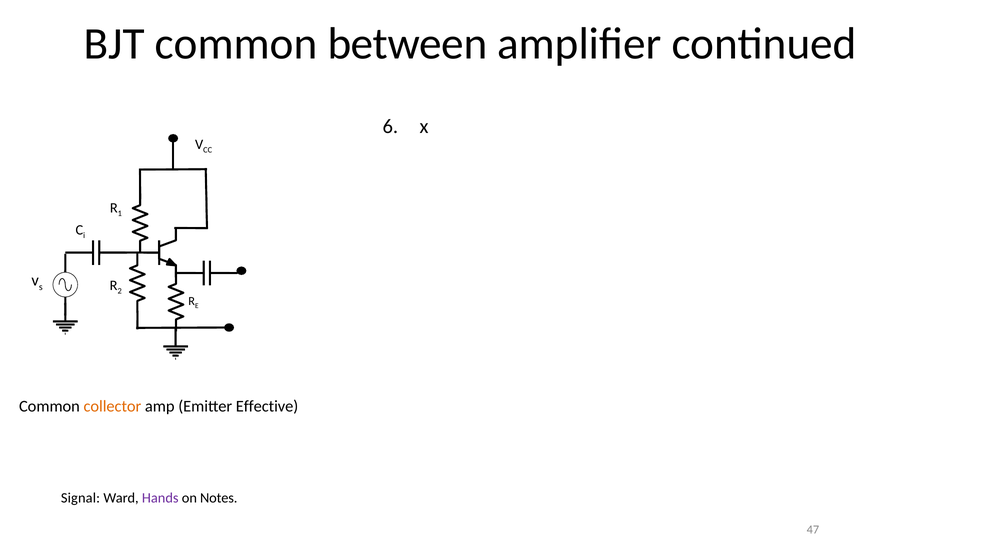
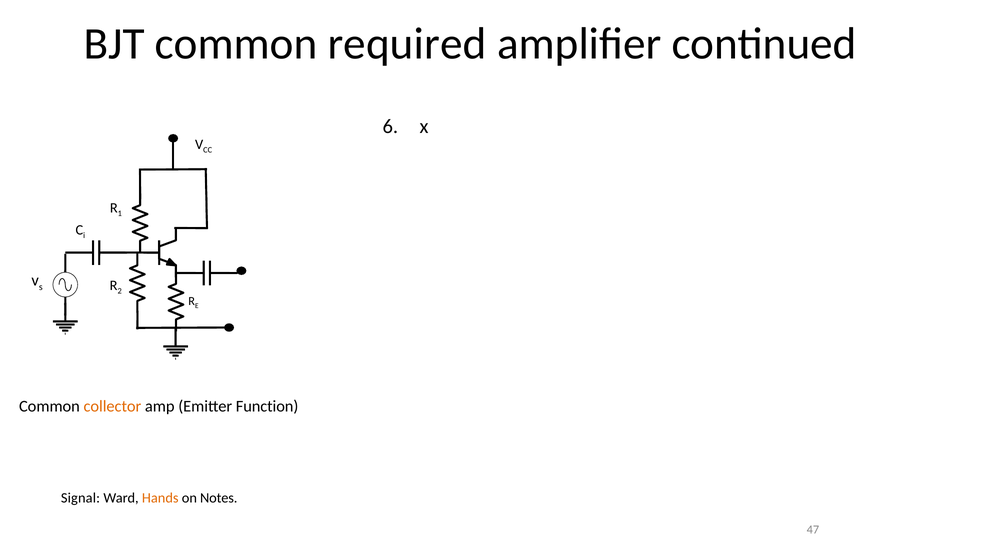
between: between -> required (407, 44)
Effective: Effective -> Function (267, 406)
Hands colour: purple -> orange (160, 498)
